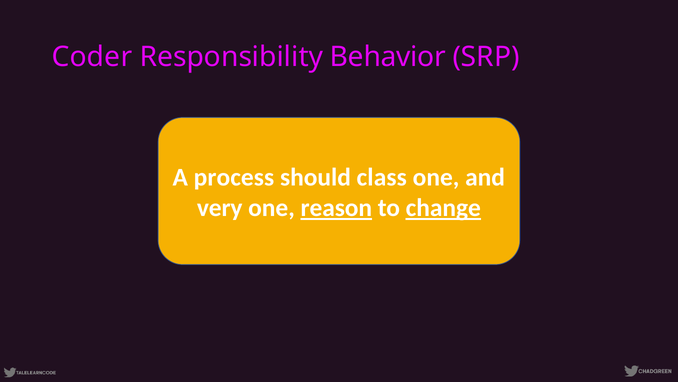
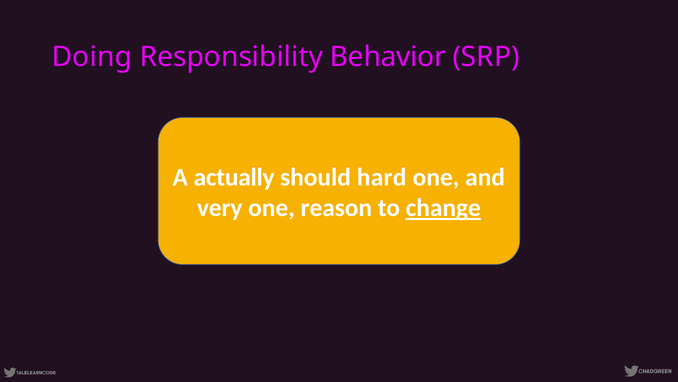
Coder: Coder -> Doing (92, 57)
process: process -> actually (234, 177)
class: class -> hard (382, 177)
reason underline: present -> none (336, 208)
